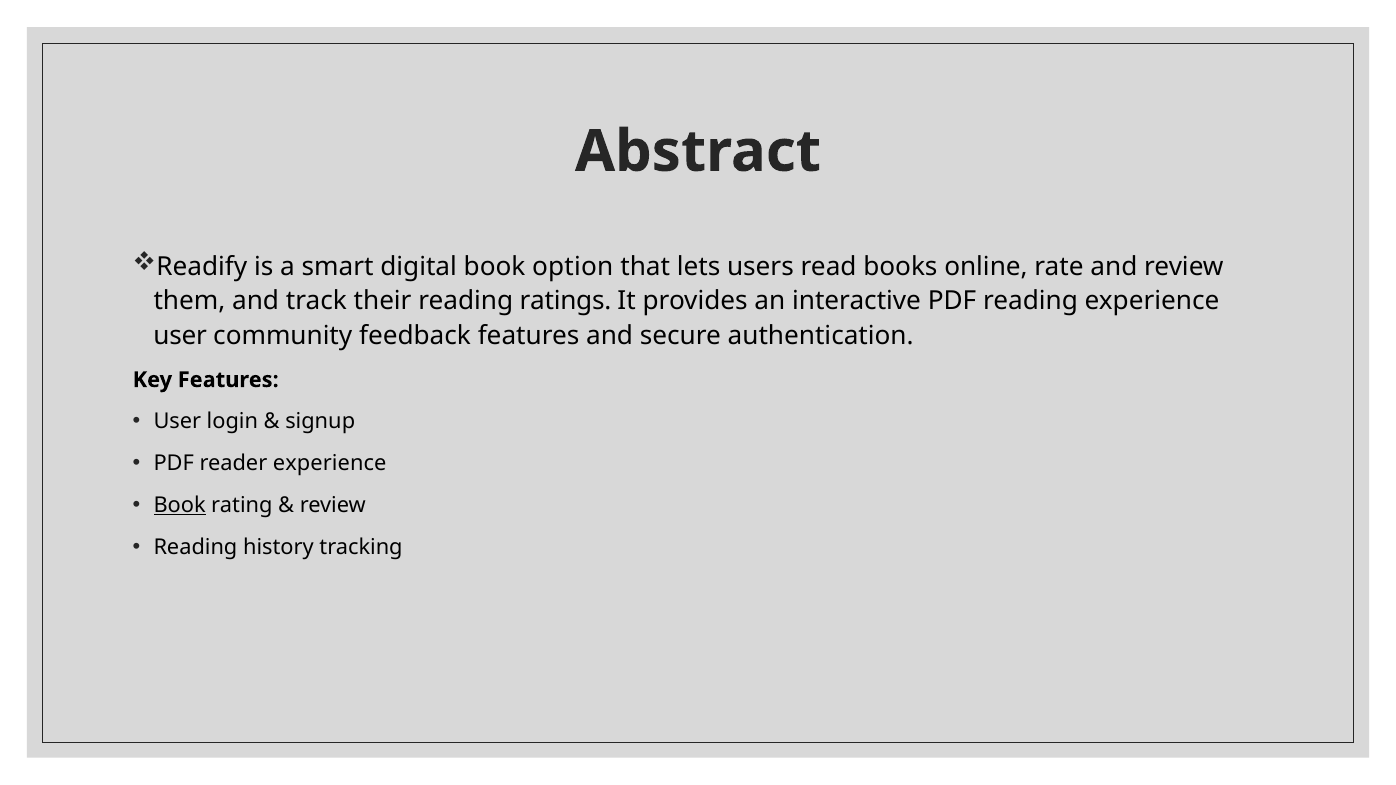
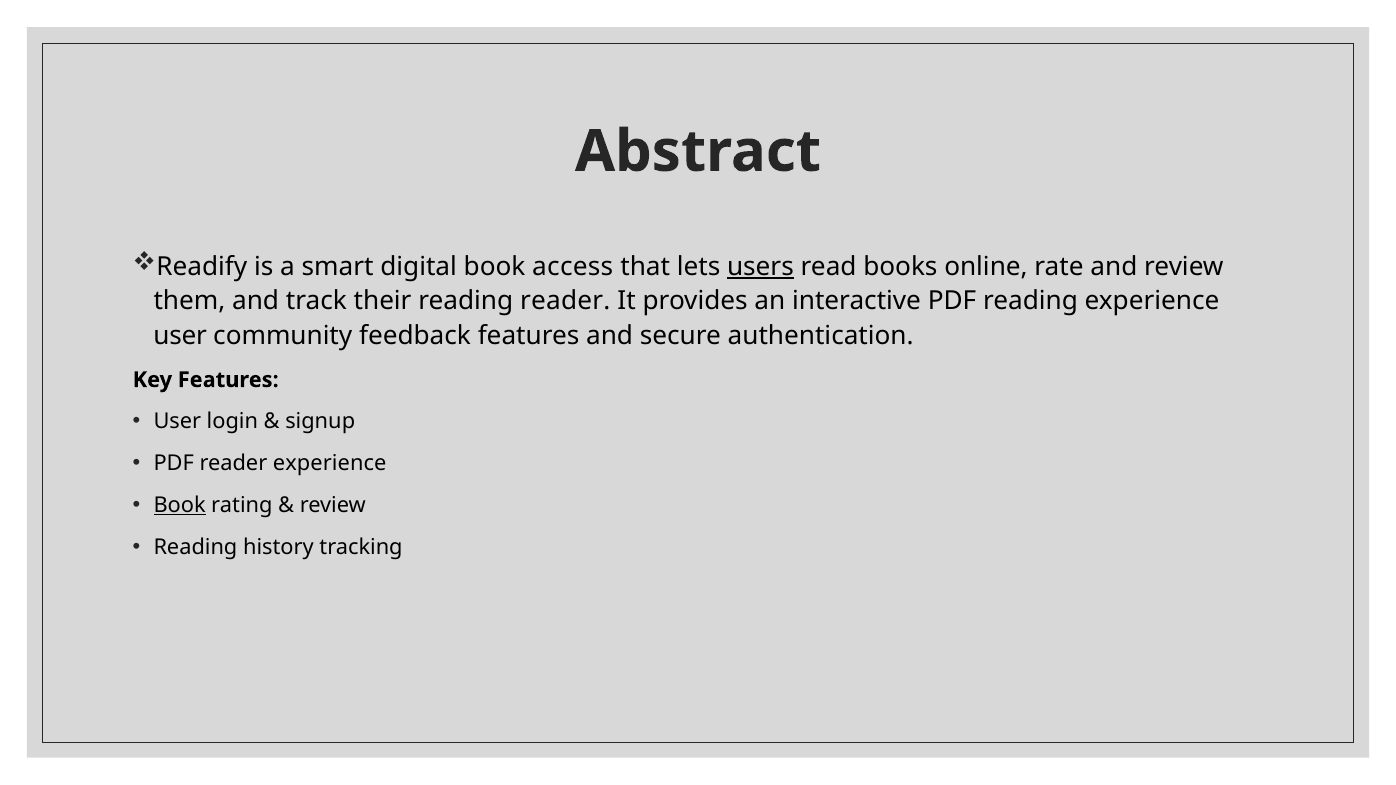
option: option -> access (573, 267)
users underline: none -> present (760, 267)
reading ratings: ratings -> reader (565, 301)
